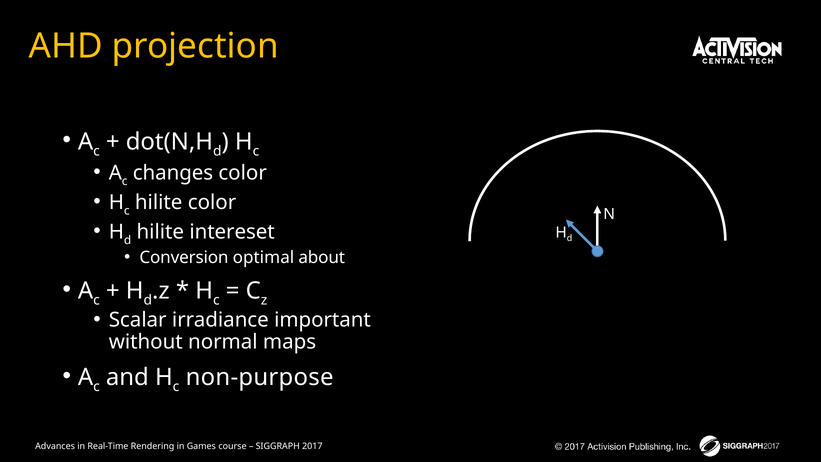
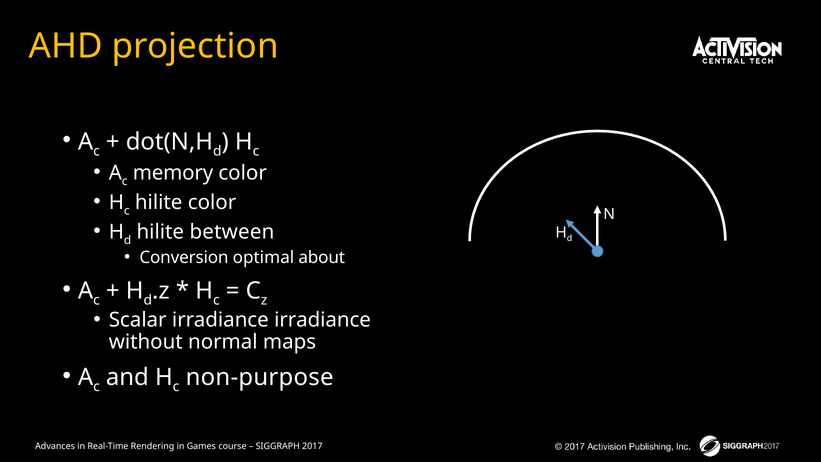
changes: changes -> memory (173, 173)
intereset: intereset -> between (232, 232)
irradiance important: important -> irradiance (323, 320)
